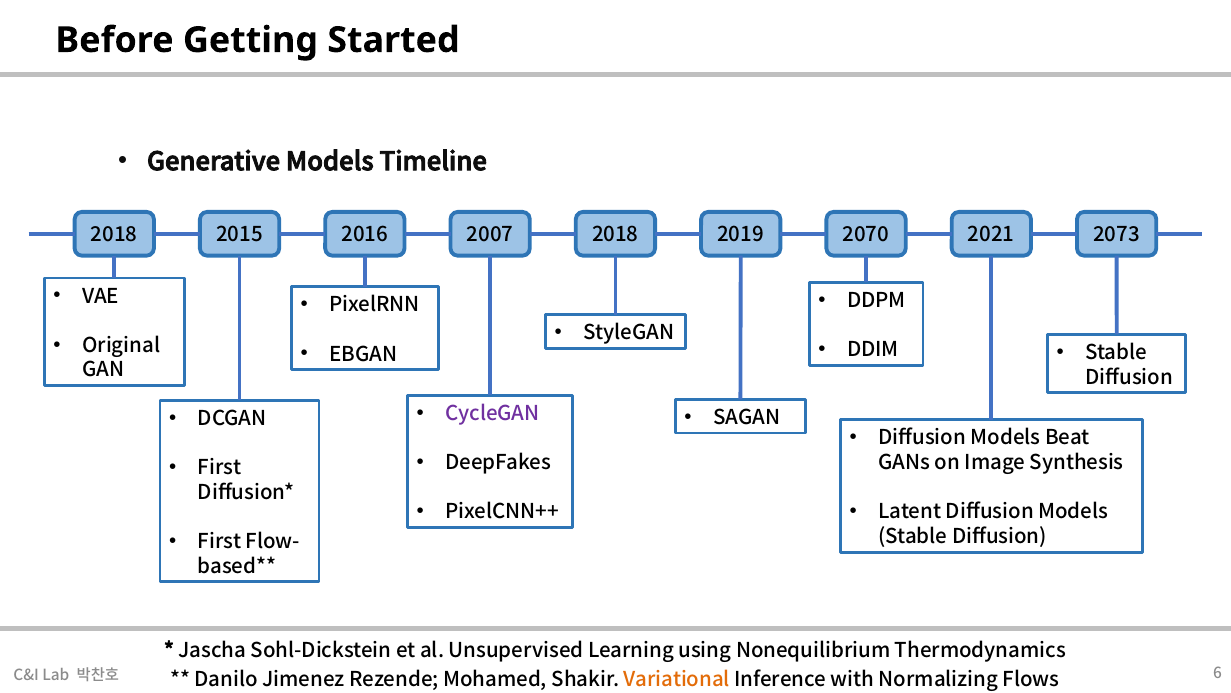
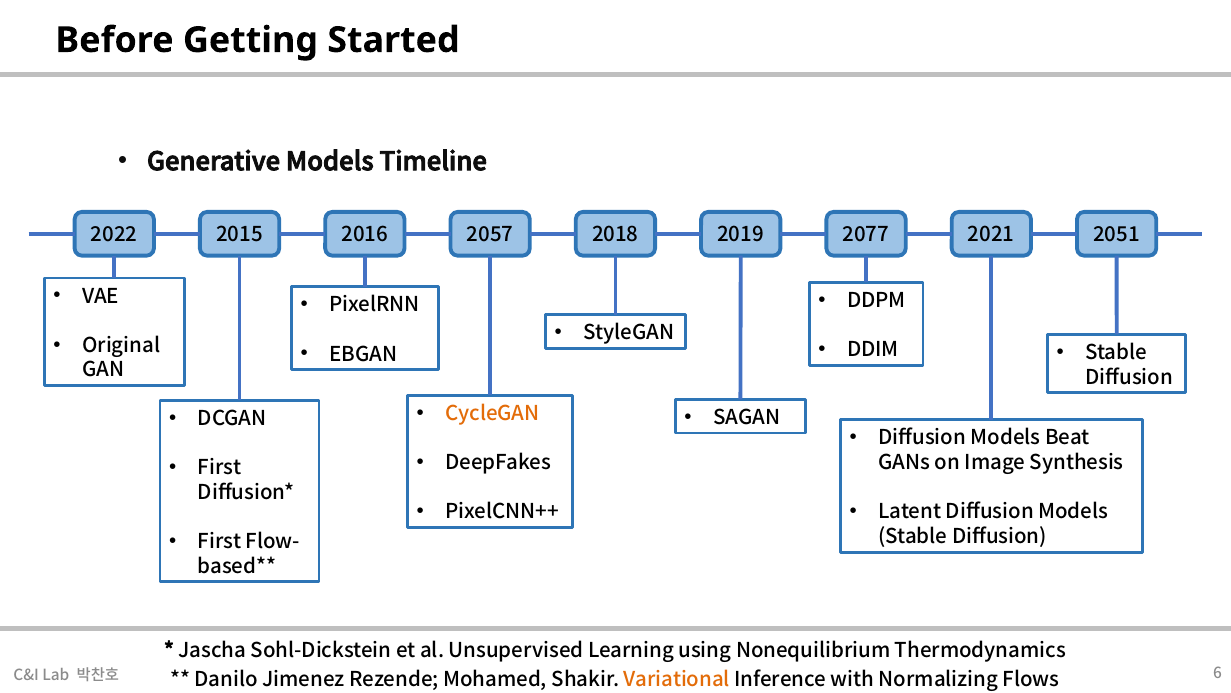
2018: 2018 -> 2022 (114, 235)
2007: 2007 -> 2057 (490, 235)
2070: 2070 -> 2077 (866, 235)
2073: 2073 -> 2051 (1117, 235)
CycleGAN colour: purple -> orange (493, 413)
